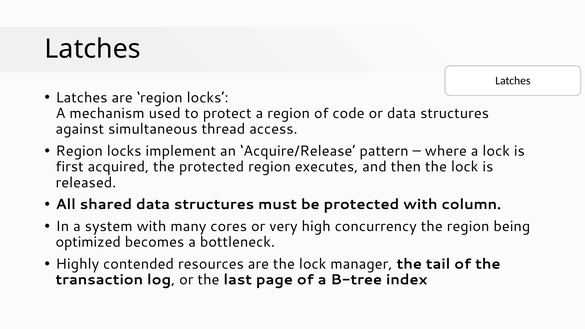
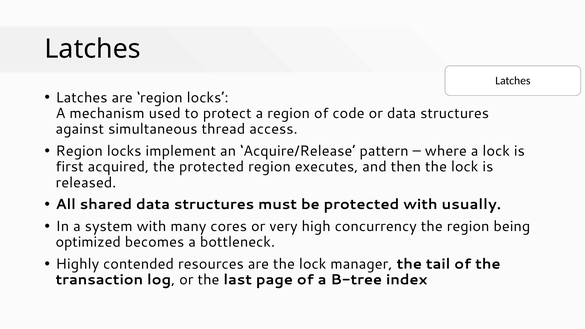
column: column -> usually (471, 205)
